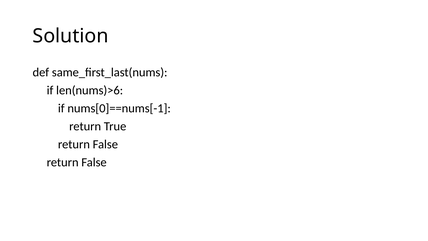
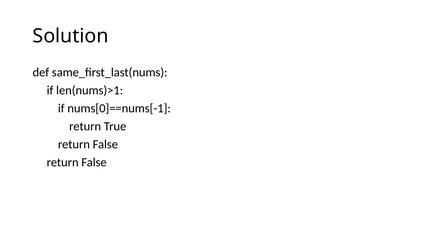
len(nums)>6: len(nums)>6 -> len(nums)>1 (90, 90)
